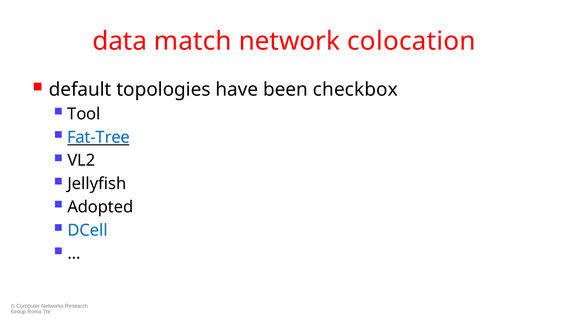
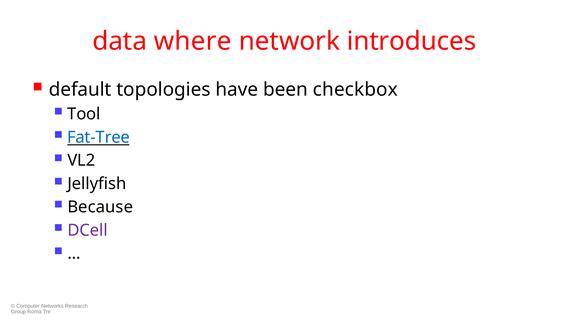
match: match -> where (193, 41)
colocation: colocation -> introduces (412, 41)
Adopted: Adopted -> Because (100, 207)
DCell colour: blue -> purple (88, 230)
